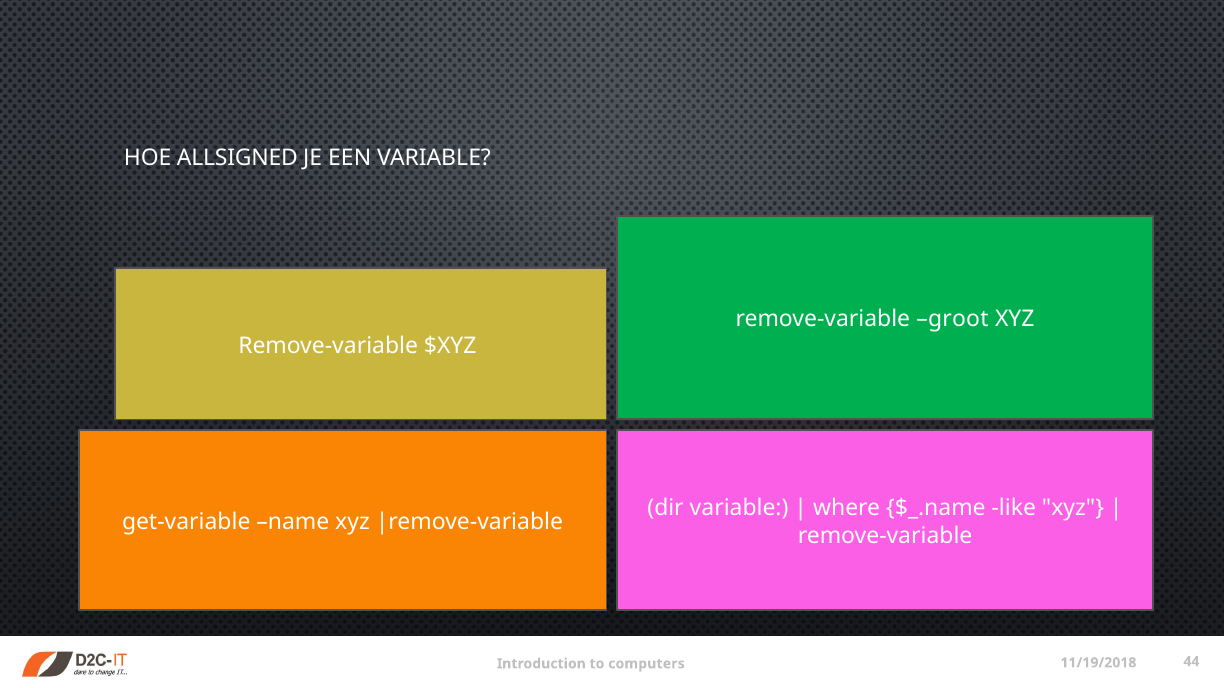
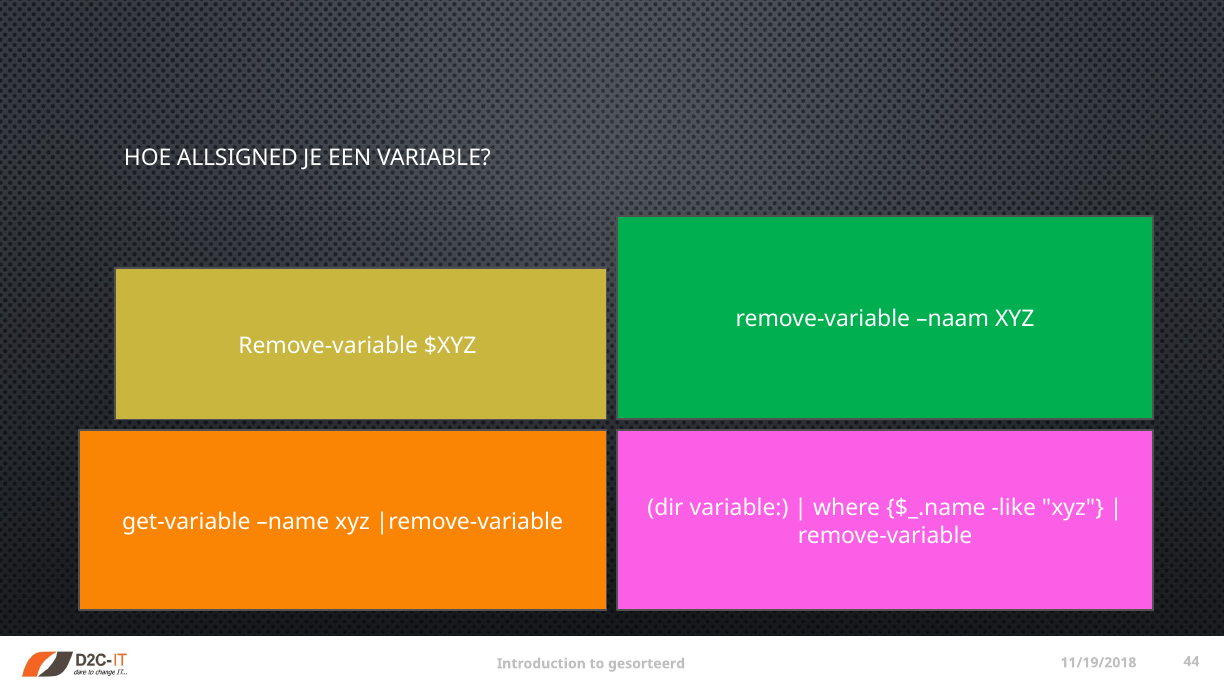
groot: groot -> naam (953, 319)
computers: computers -> gesorteerd (647, 664)
